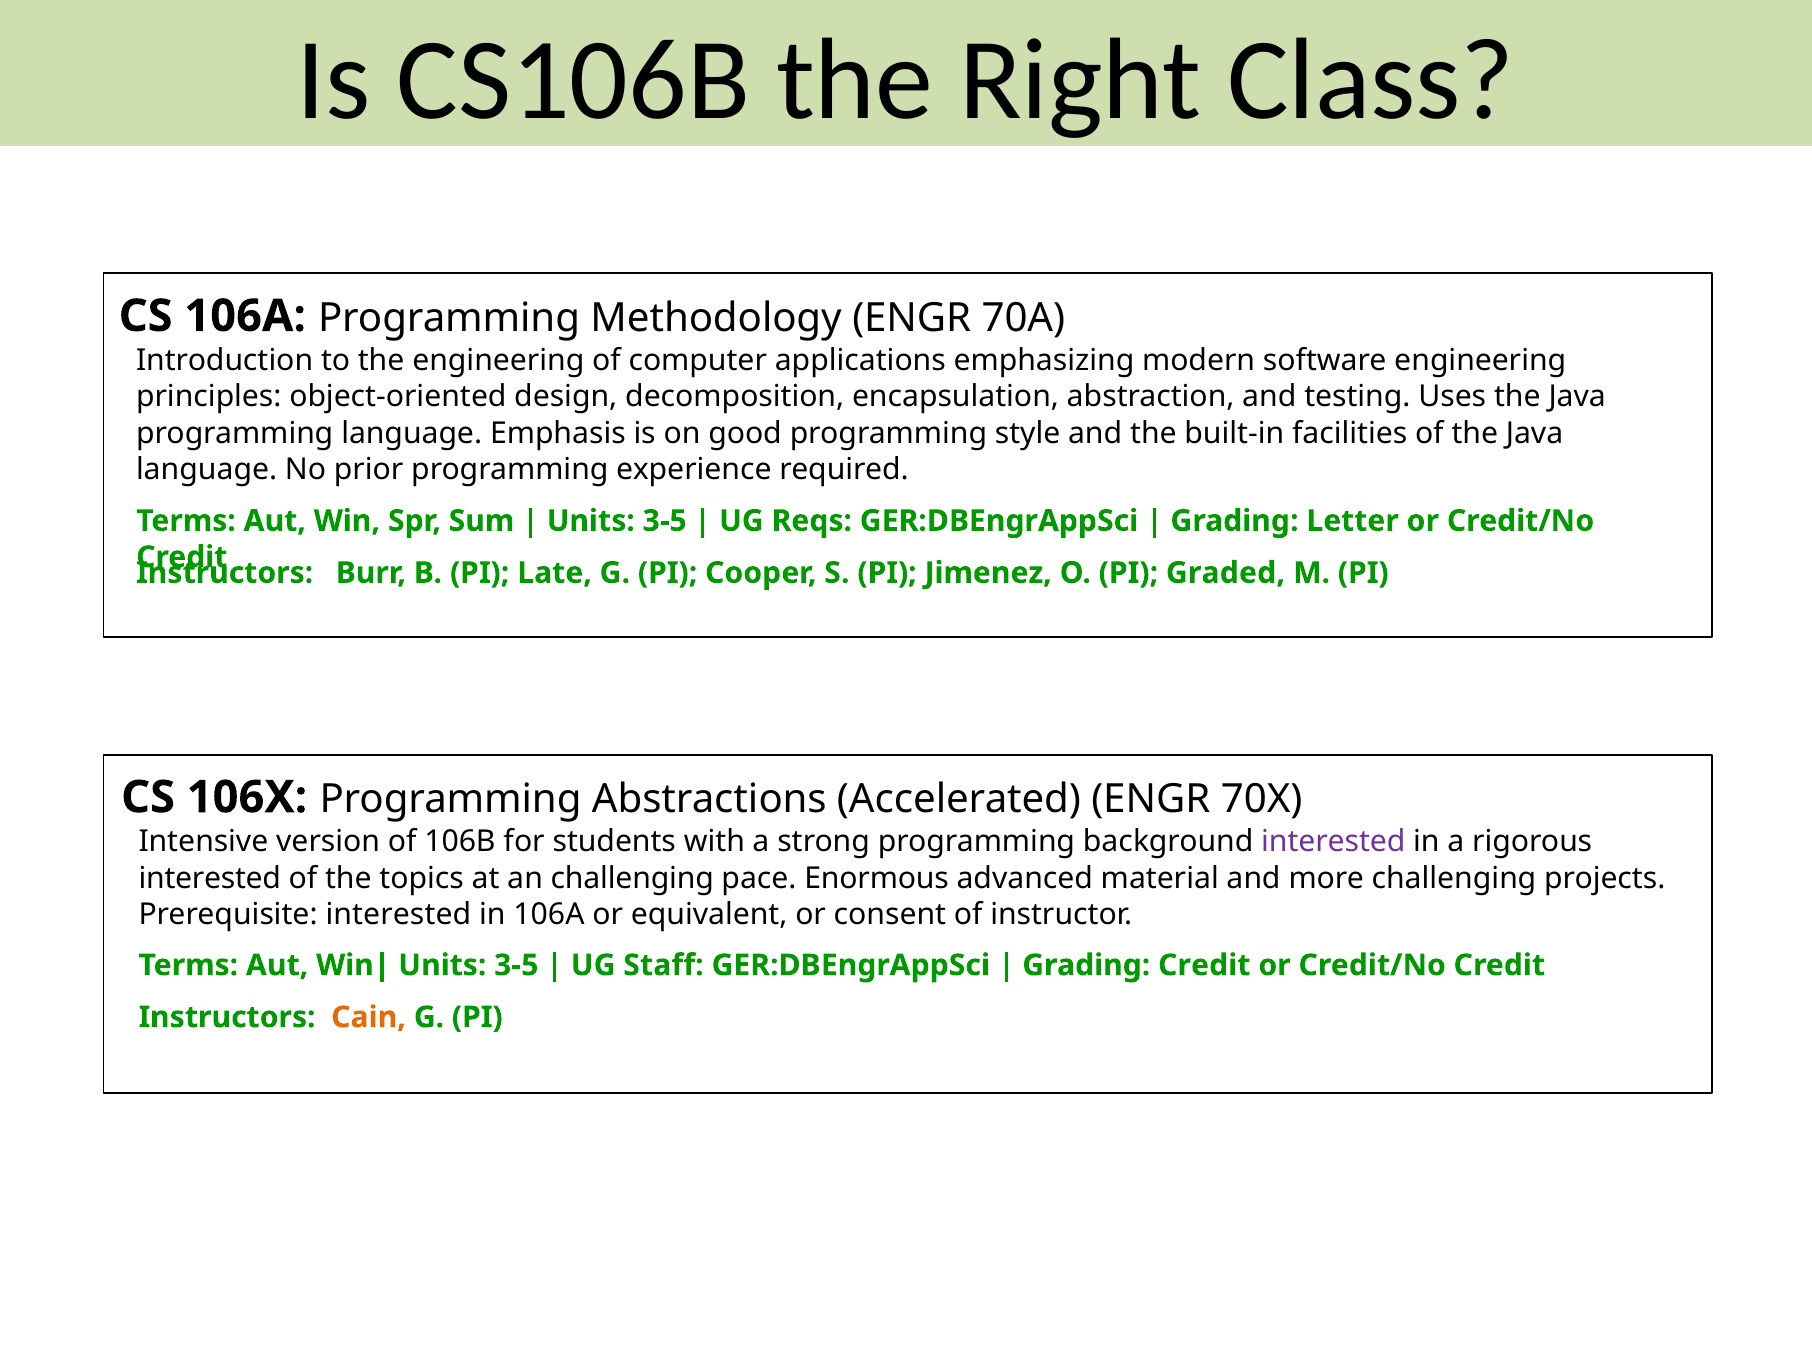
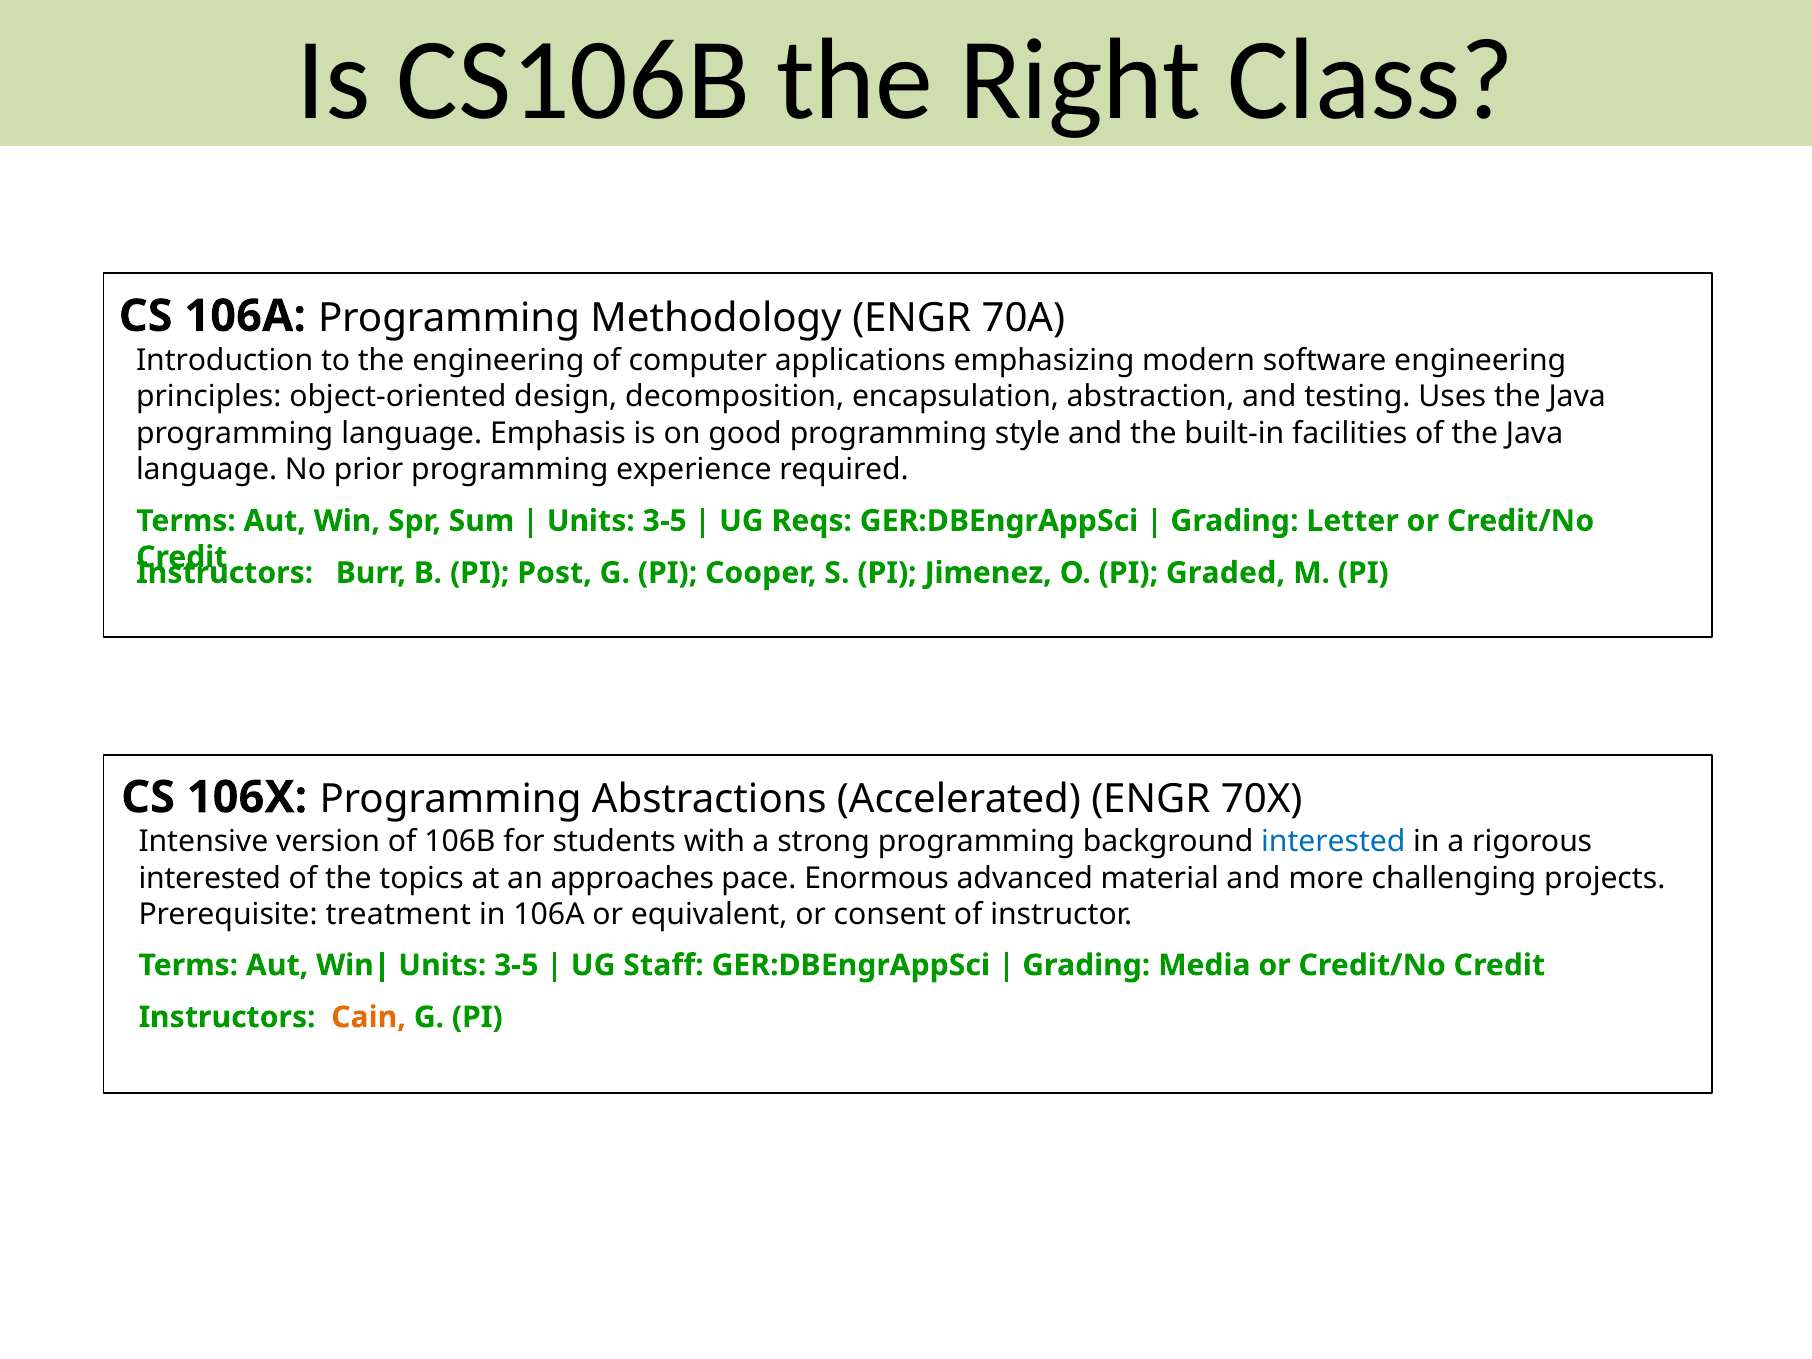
Late: Late -> Post (555, 573)
interested colour: purple -> blue (1333, 842)
an challenging: challenging -> approaches (632, 878)
Prerequisite interested: interested -> treatment (398, 914)
Grading Credit: Credit -> Media (1204, 965)
